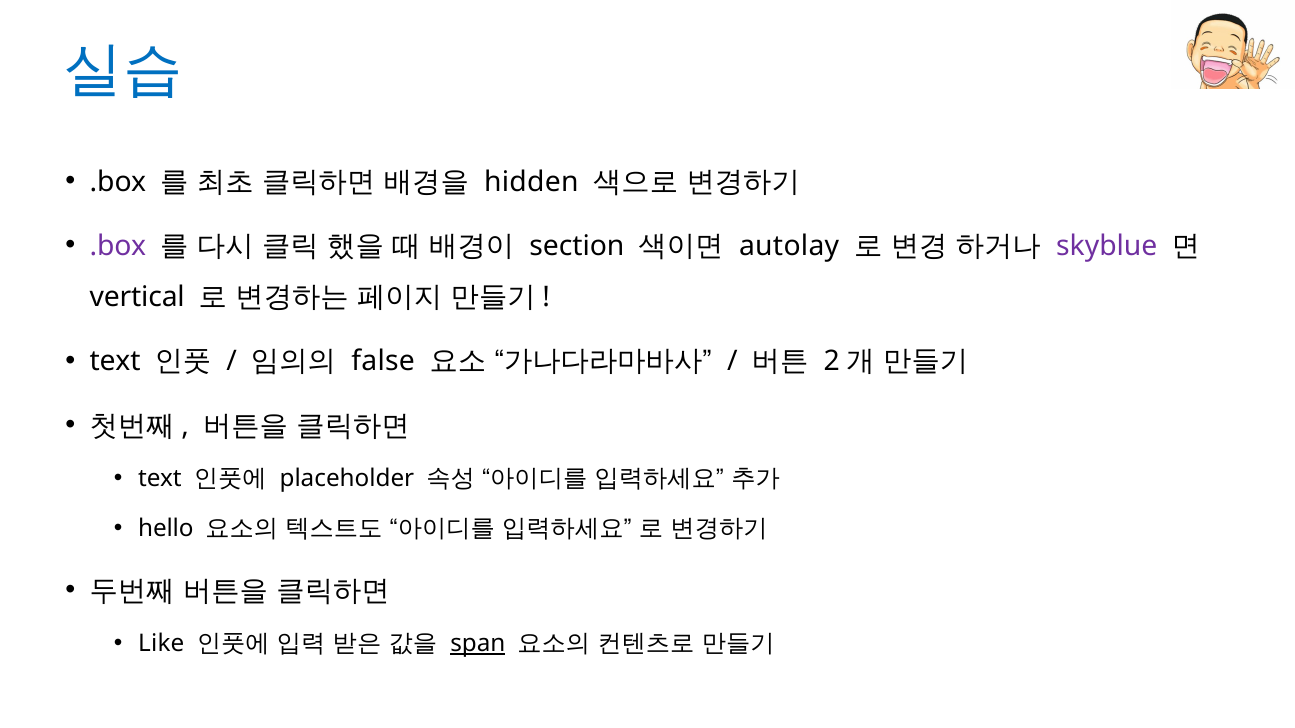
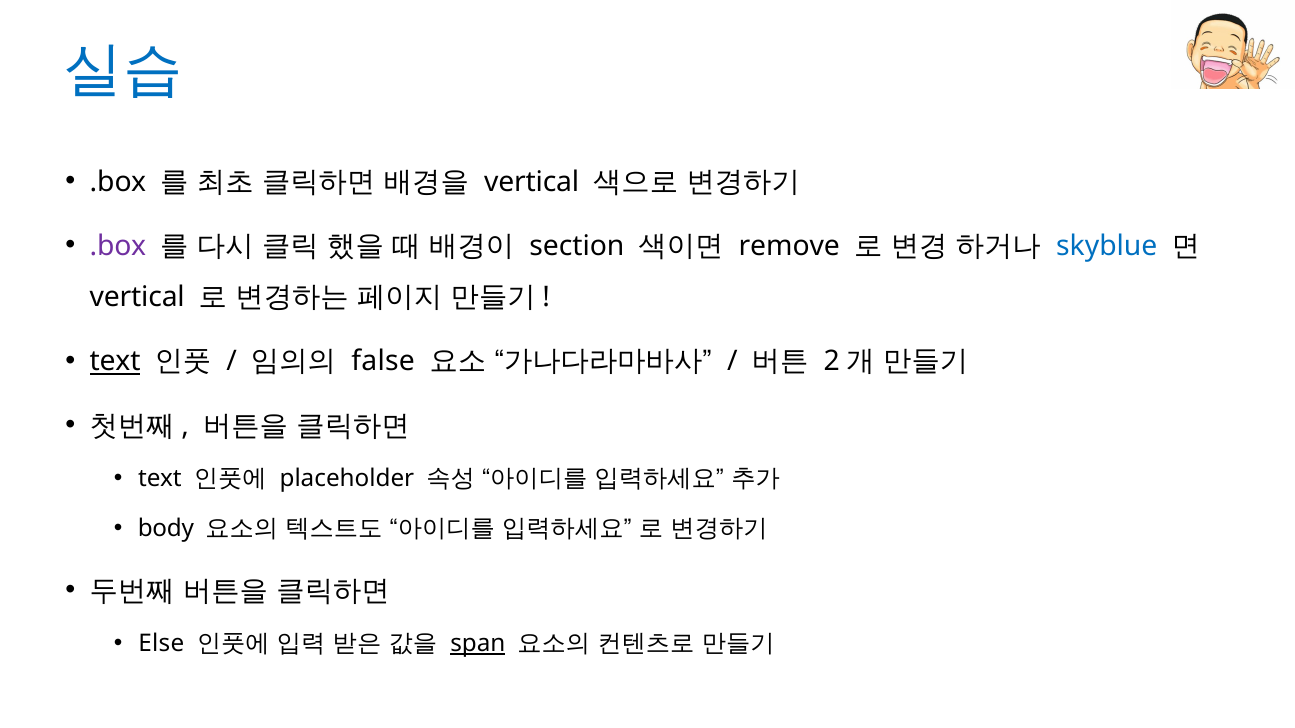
hidden: hidden -> vertical (532, 182)
autolay: autolay -> remove (789, 246)
skyblue colour: purple -> blue (1107, 246)
text underline: none -> present (115, 362)
hello: hello -> body (166, 529)
Like: Like -> Else (161, 644)
